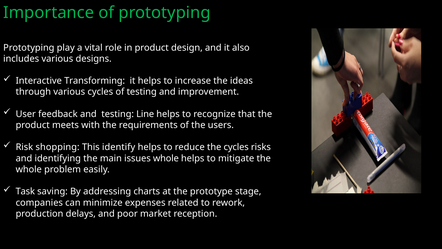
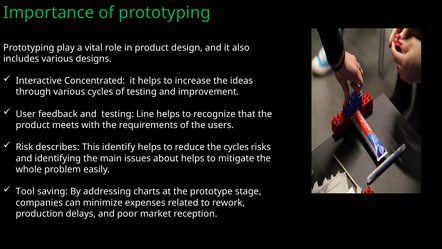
Transforming: Transforming -> Concentrated (95, 81)
shopping: shopping -> describes (58, 147)
issues whole: whole -> about (166, 158)
Task: Task -> Tool (25, 191)
